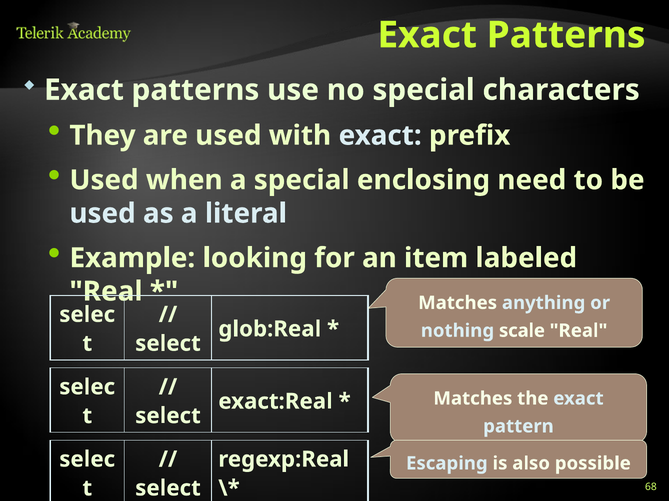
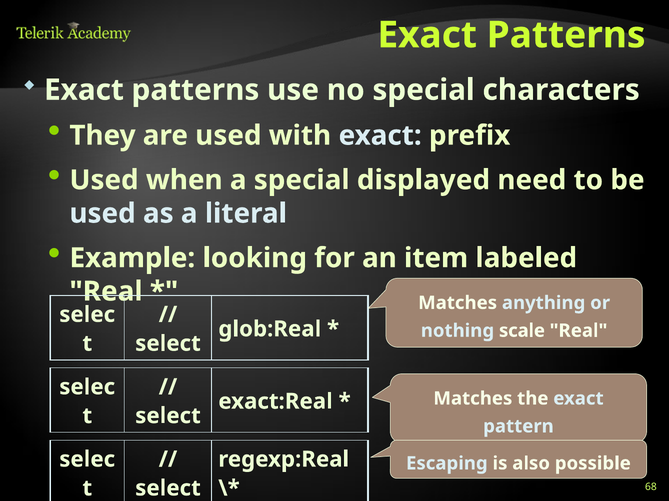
enclosing: enclosing -> displayed (423, 180)
